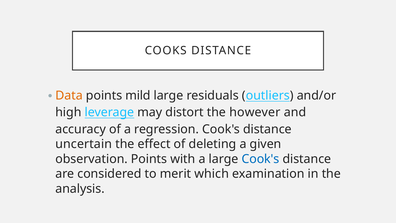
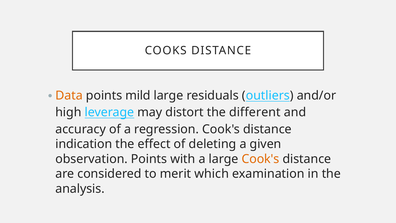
however: however -> different (255, 112)
uncertain: uncertain -> indication (84, 144)
Cook's colour: blue -> orange (260, 159)
